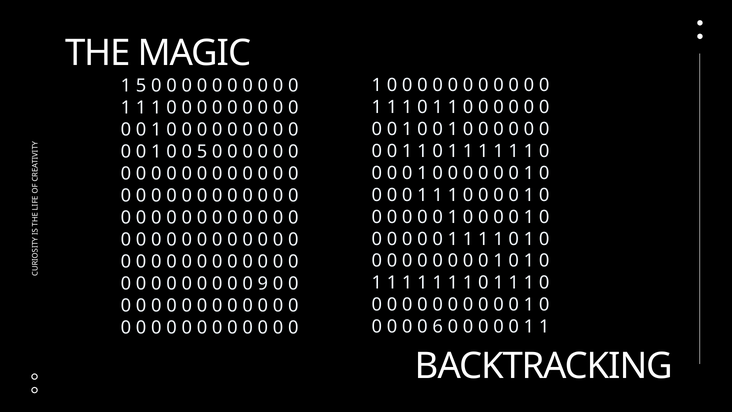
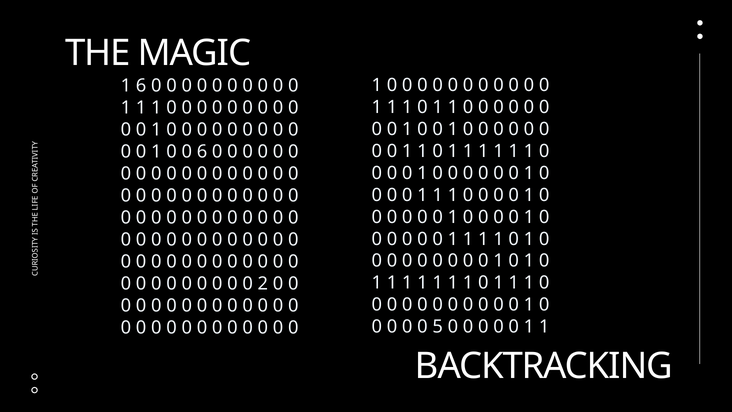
1 5: 5 -> 6 (141, 86)
0 5: 5 -> 6 (202, 152)
9: 9 -> 2 (263, 283)
6: 6 -> 5 (438, 327)
